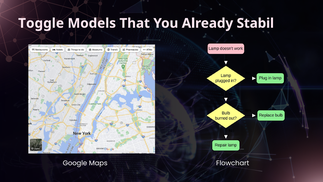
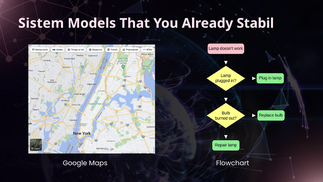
Toggle: Toggle -> Sistem (41, 23)
